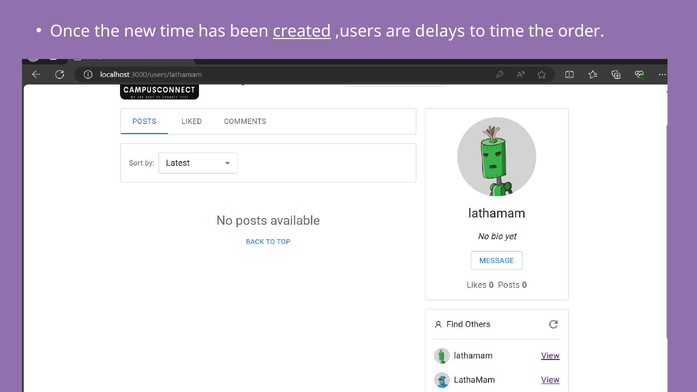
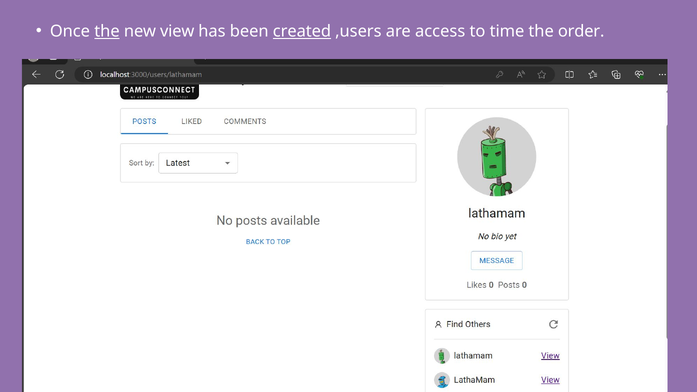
the underline: none -> present (107, 31)
new time: time -> view (177, 31)
delays: delays -> access (440, 31)
